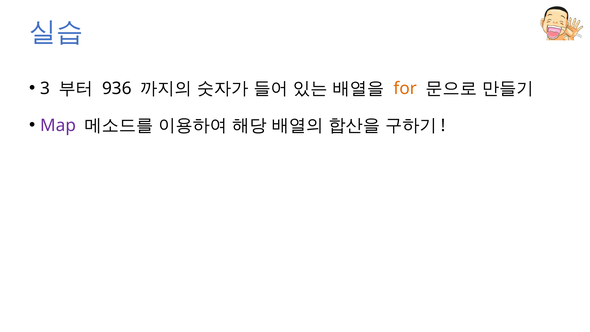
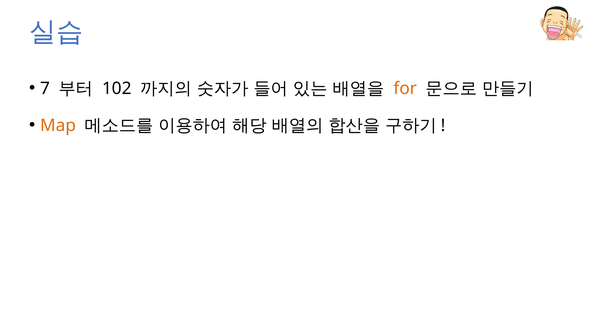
3: 3 -> 7 (45, 88)
936: 936 -> 102 (117, 88)
Map colour: purple -> orange (58, 126)
